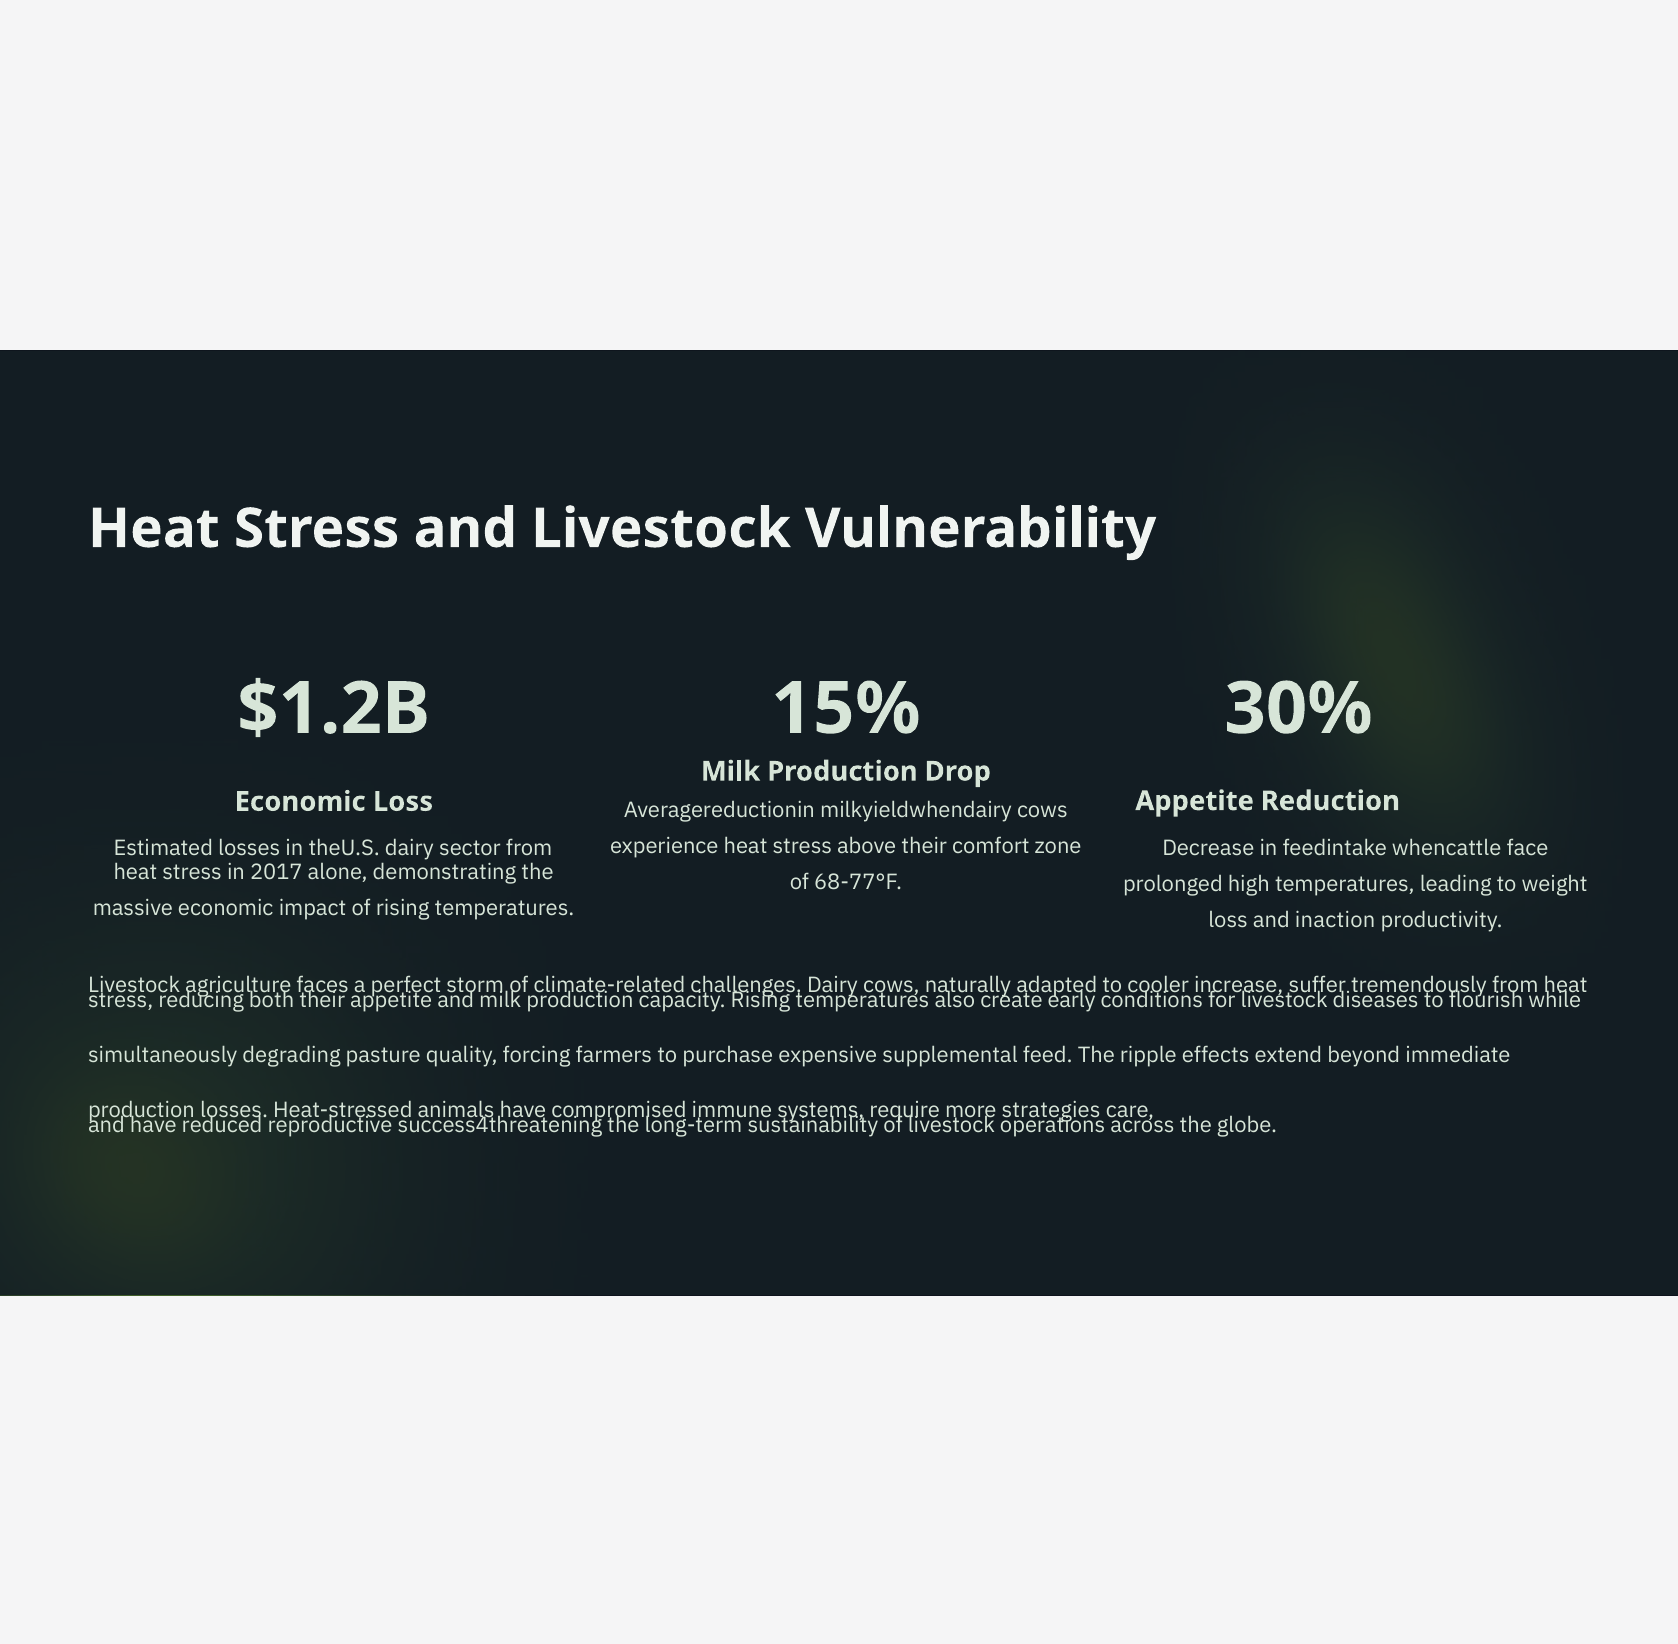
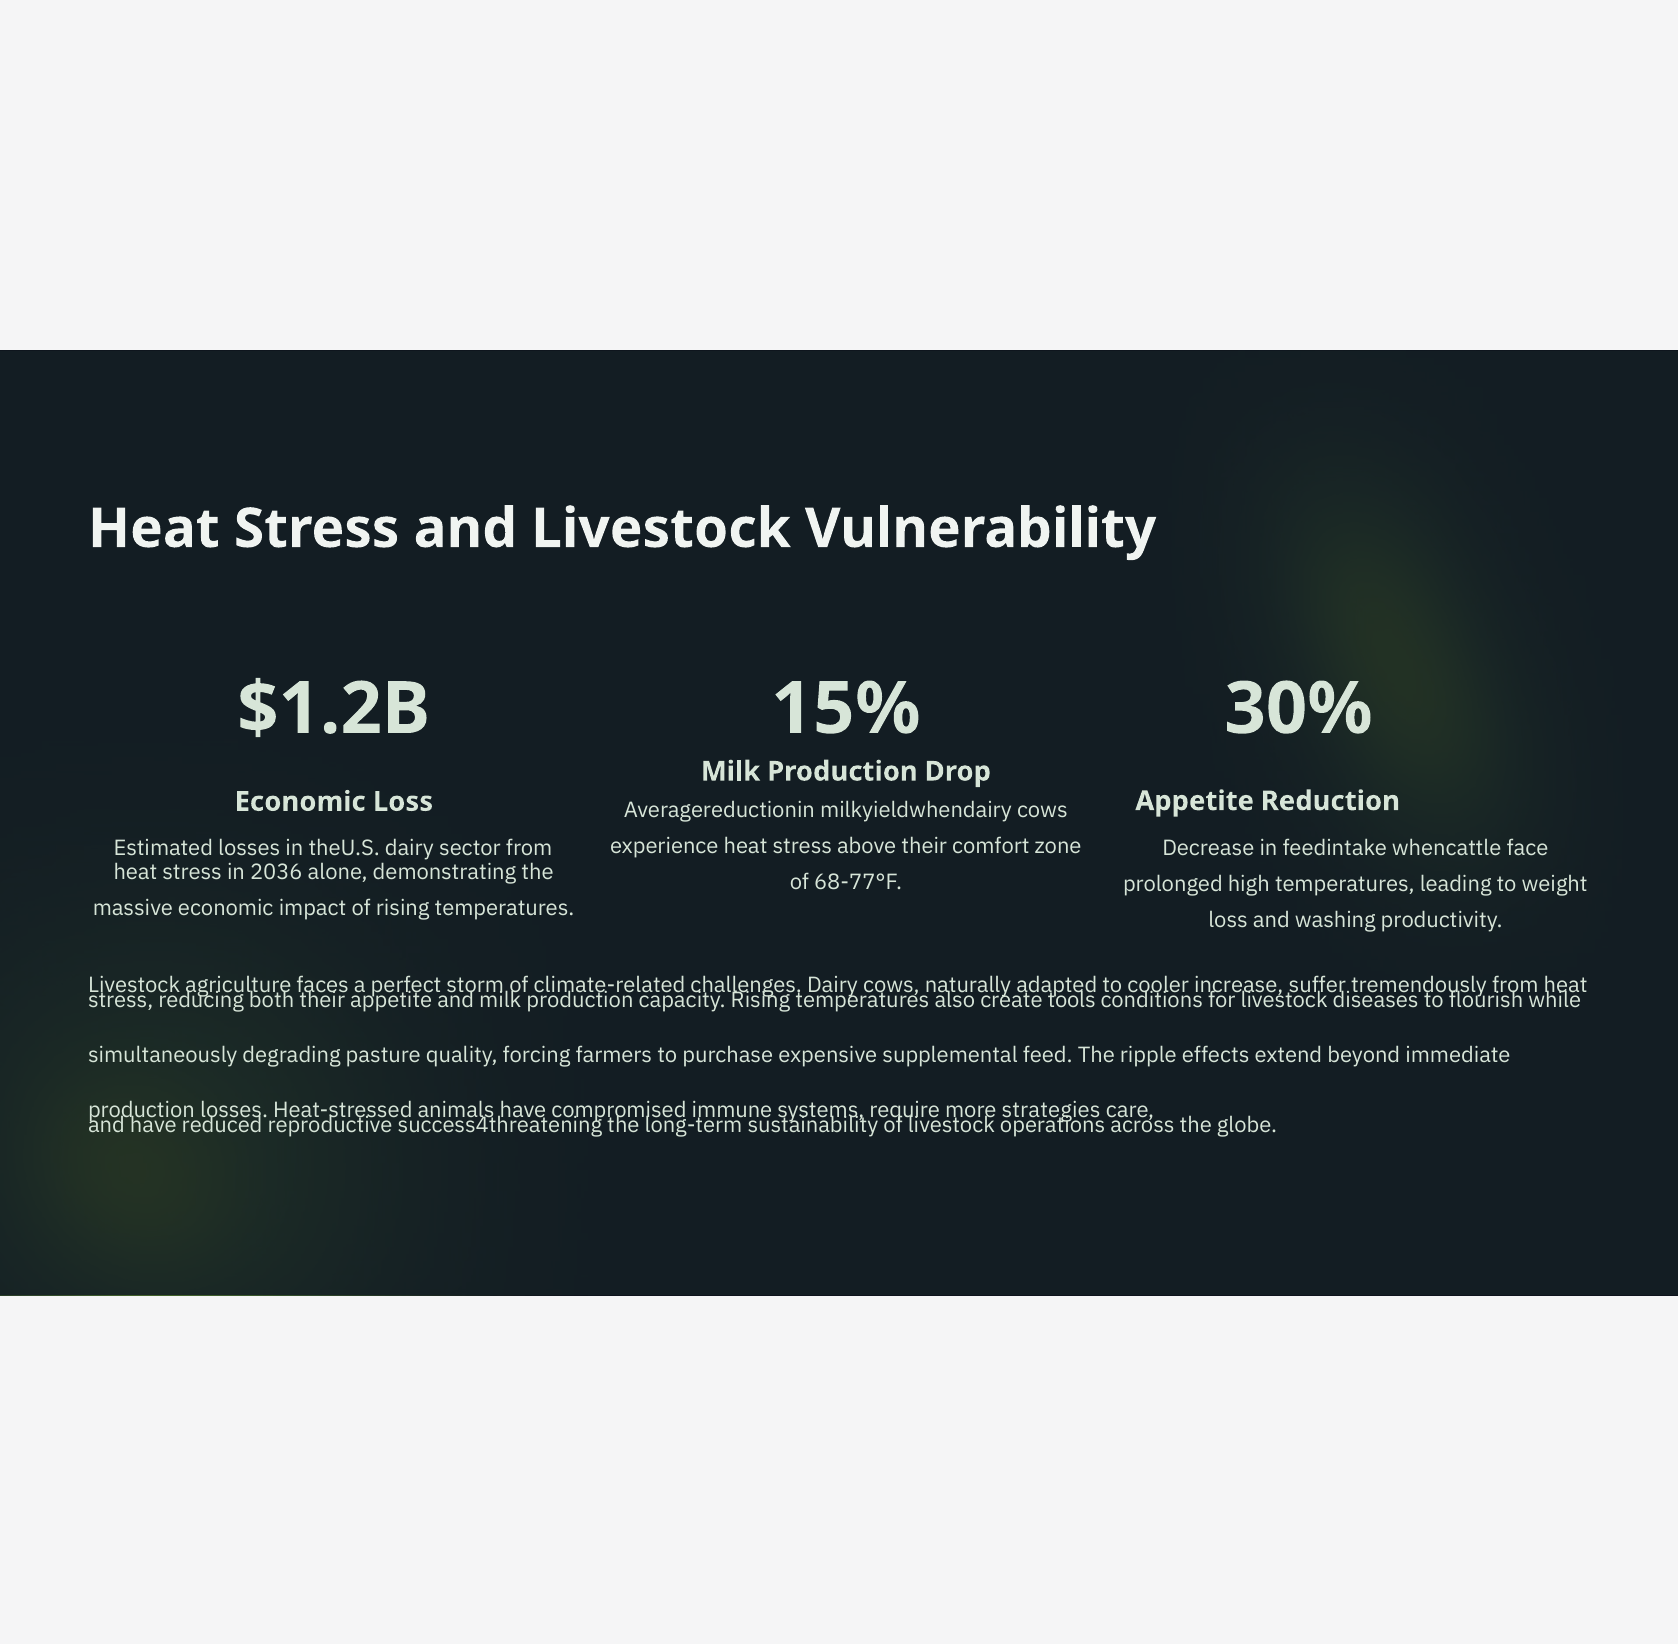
2017: 2017 -> 2036 (276, 872)
inaction: inaction -> washing (1335, 921)
early: early -> tools (1072, 1000)
